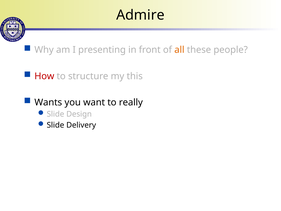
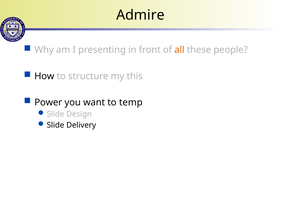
How colour: red -> black (44, 76)
Wants: Wants -> Power (48, 102)
really: really -> temp (131, 102)
